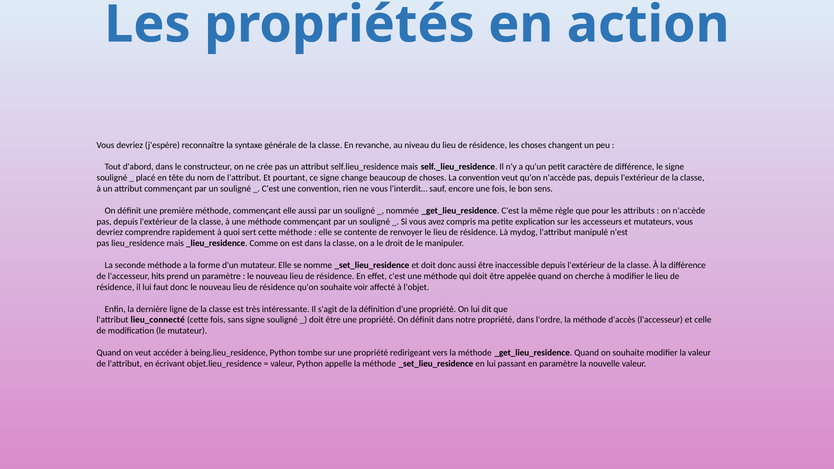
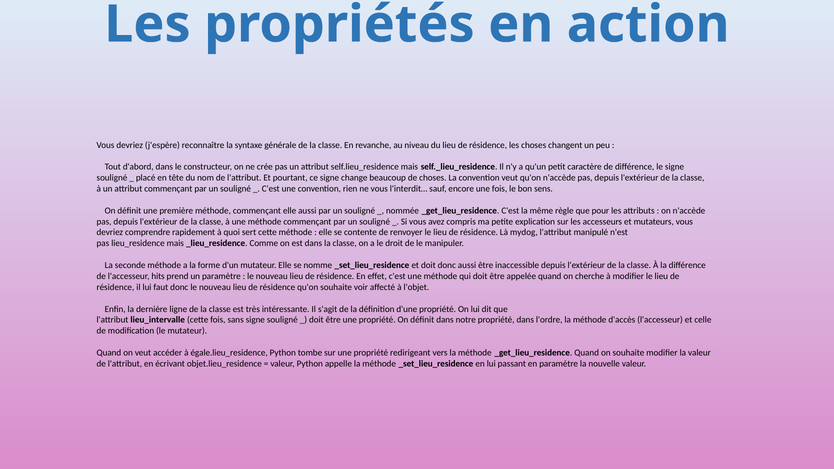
lieu_connecté: lieu_connecté -> lieu_intervalle (158, 320)
being.lieu_residence: being.lieu_residence -> égale.lieu_residence (229, 353)
